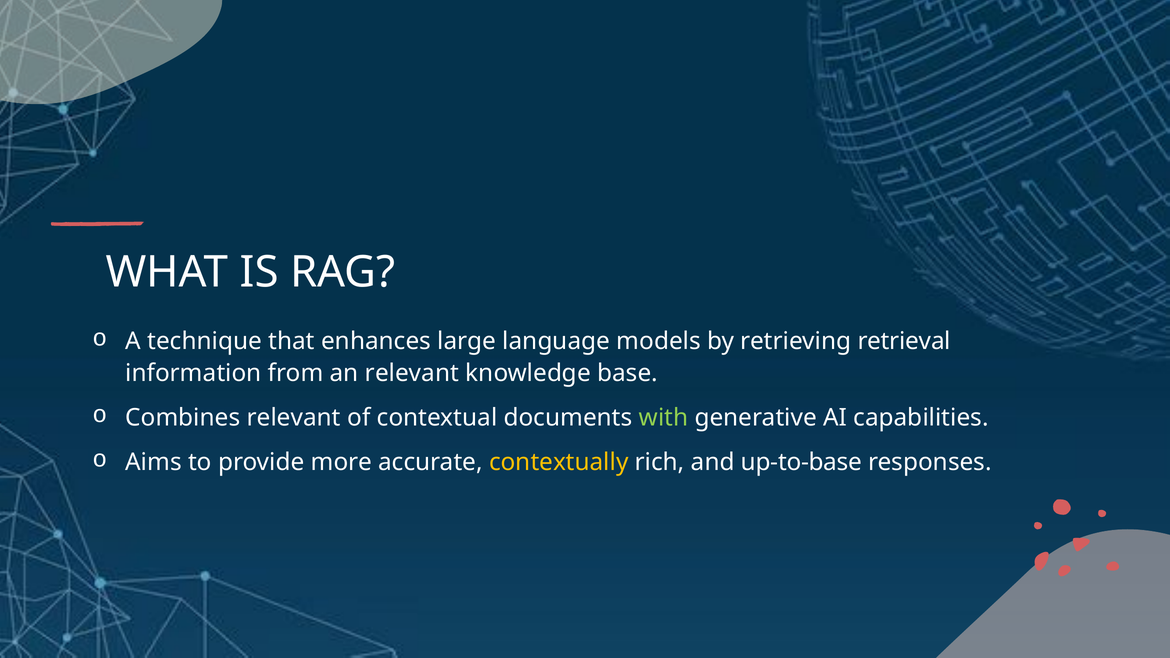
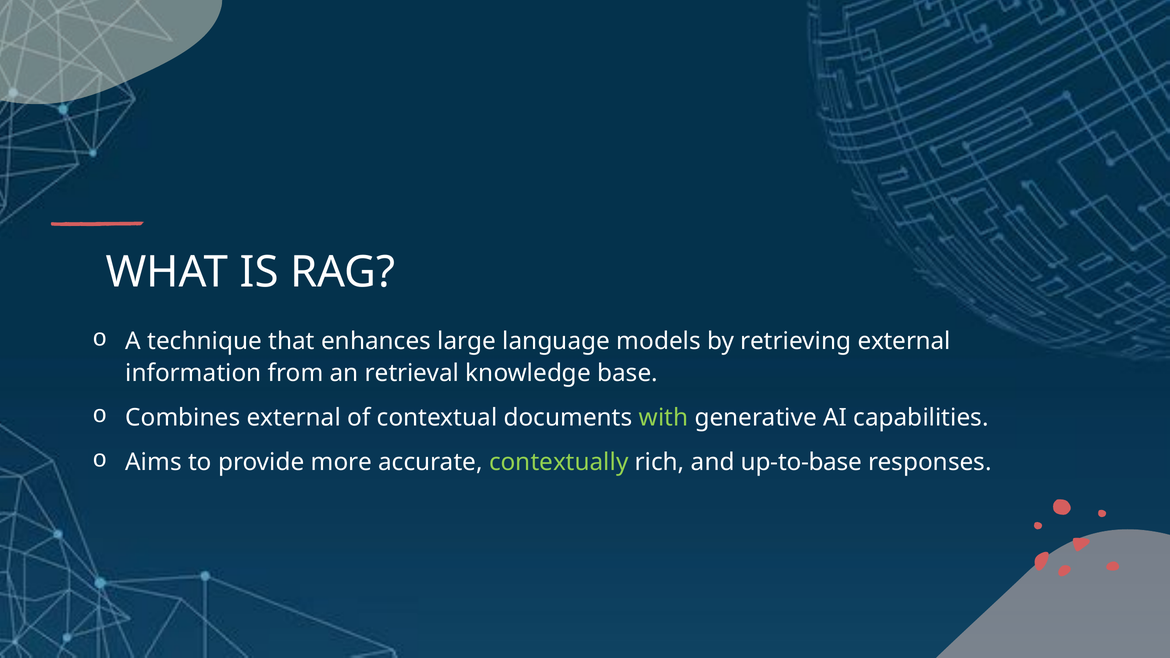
retrieving retrieval: retrieval -> external (904, 341)
an relevant: relevant -> retrieval (412, 373)
Combines relevant: relevant -> external (294, 418)
contextually colour: yellow -> light green (559, 462)
